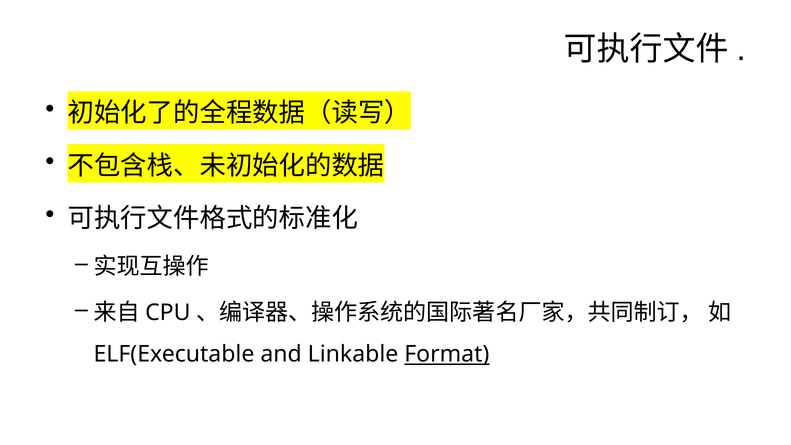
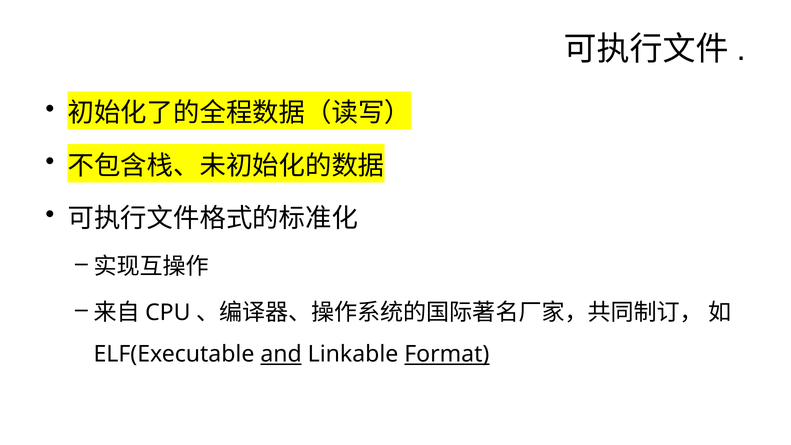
and underline: none -> present (281, 354)
